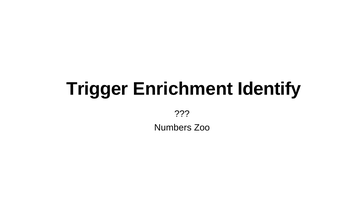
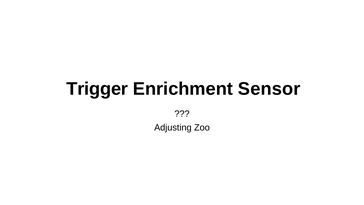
Identify: Identify -> Sensor (269, 89)
Numbers: Numbers -> Adjusting (173, 127)
